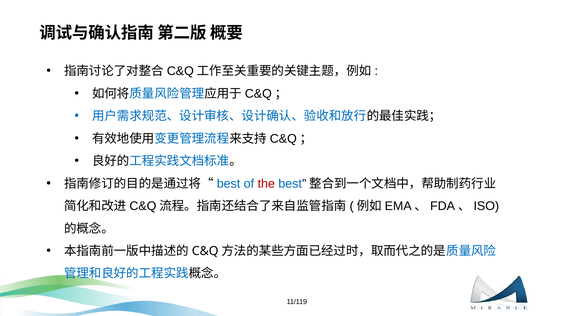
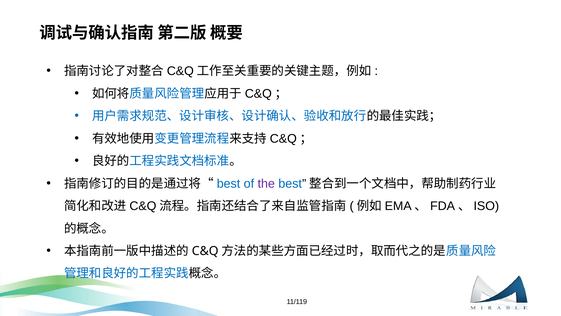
the colour: red -> purple (266, 183)
